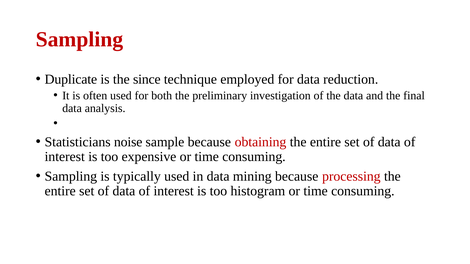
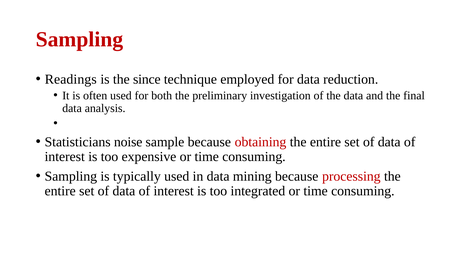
Duplicate: Duplicate -> Readings (71, 79)
histogram: histogram -> integrated (258, 191)
